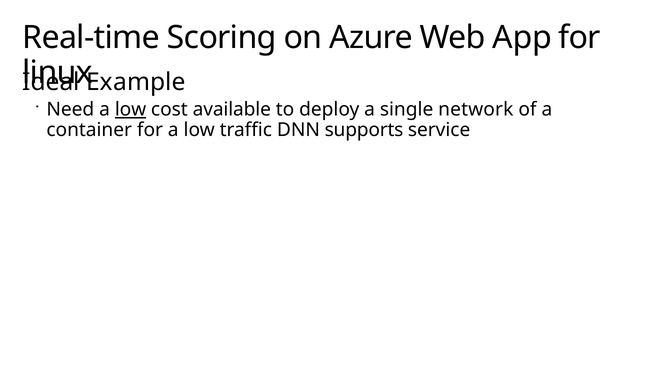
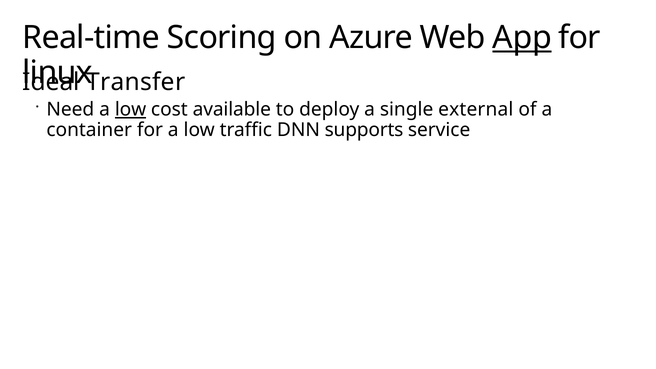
App underline: none -> present (522, 38)
Example: Example -> Transfer (136, 82)
network: network -> external (476, 109)
